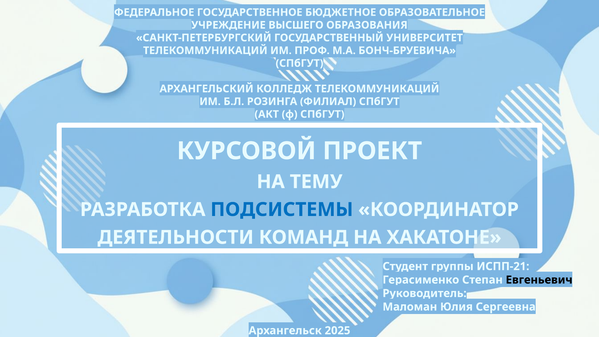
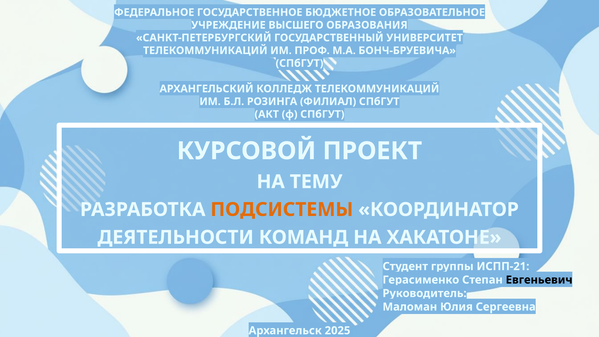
ПОДСИСТЕМЫ colour: blue -> orange (282, 210)
